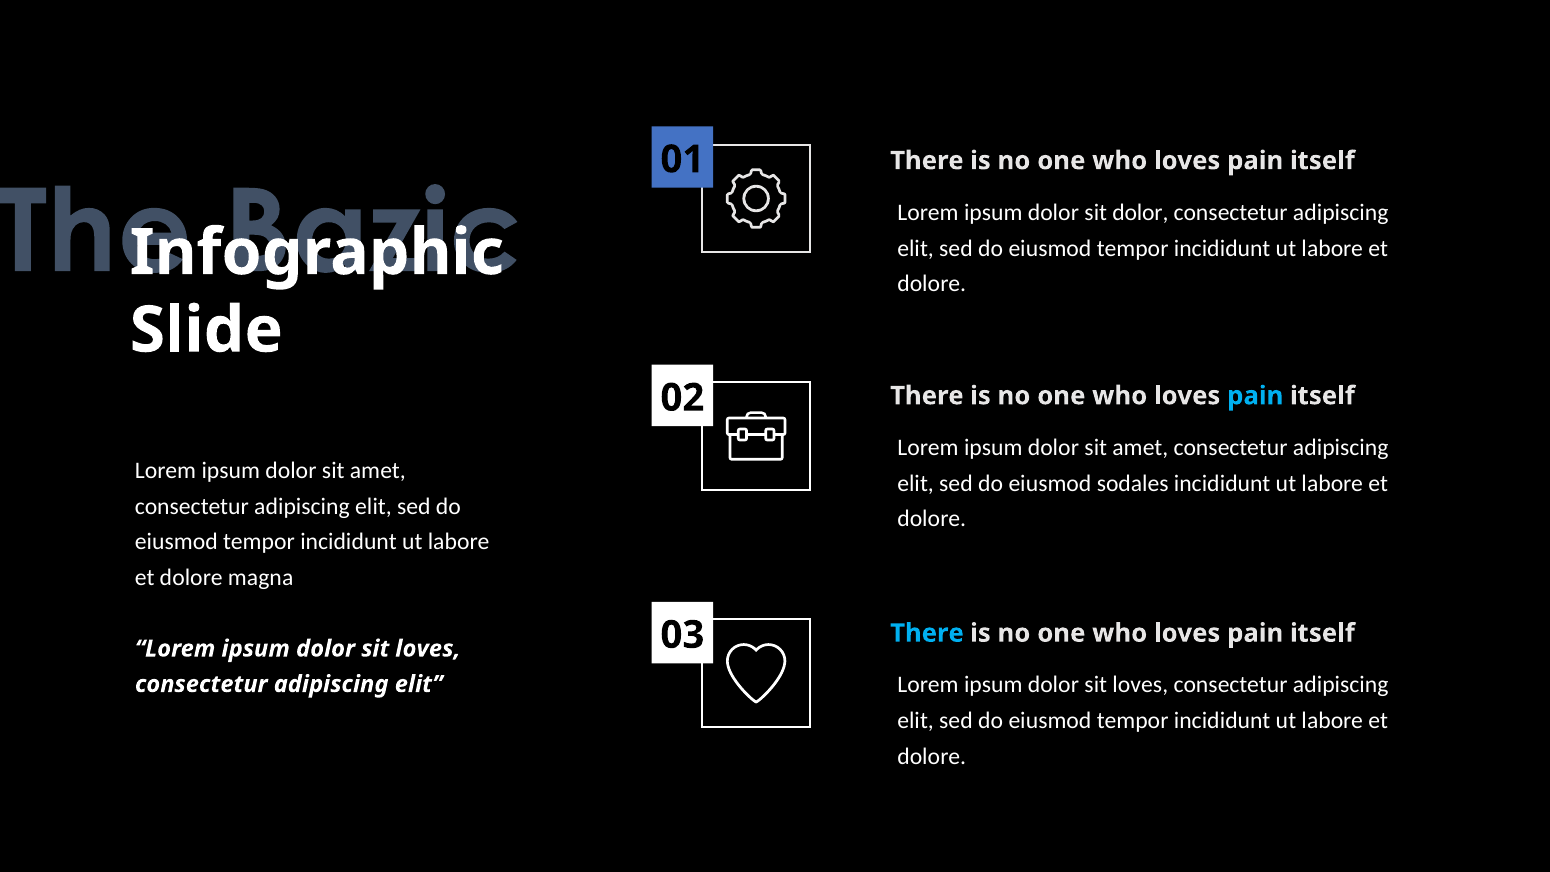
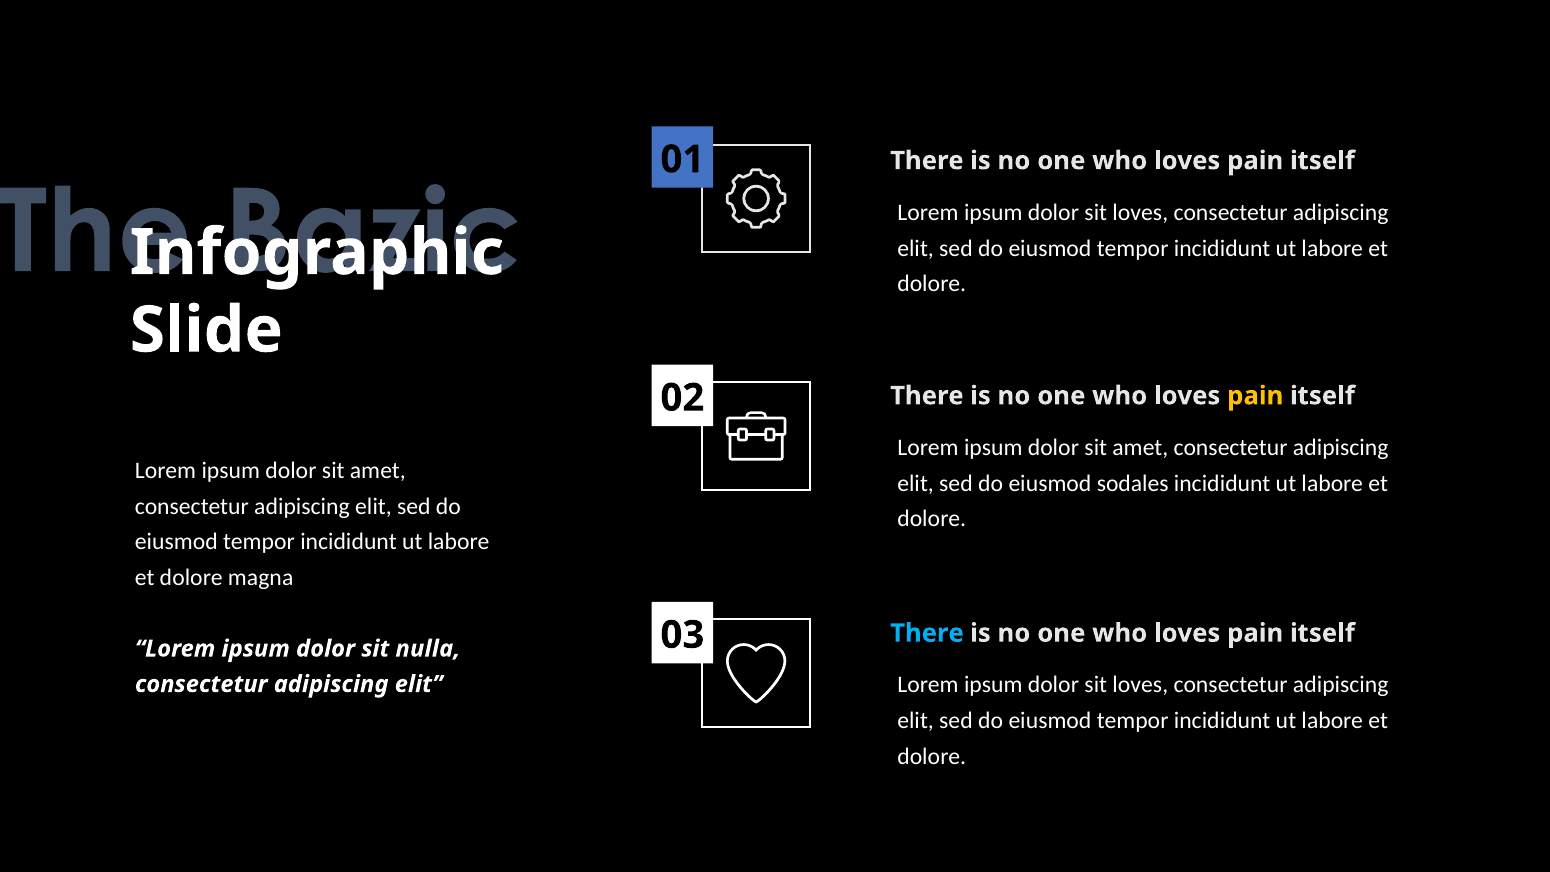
dolor: dolor -> loves (1140, 213)
pain colour: light blue -> yellow (1255, 396)
loves: loves -> nulla (428, 649)
